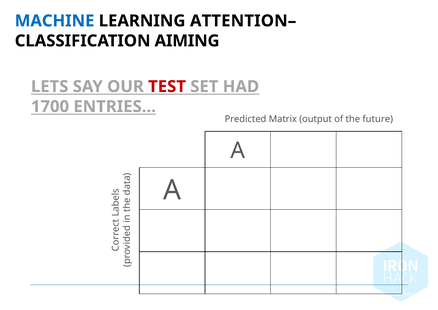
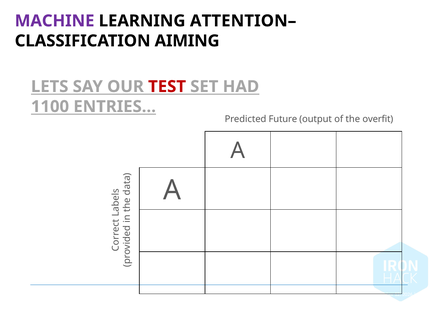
MACHINE colour: blue -> purple (55, 21)
1700: 1700 -> 1100 (50, 106)
Matrix: Matrix -> Future (283, 119)
future: future -> overfit (378, 119)
